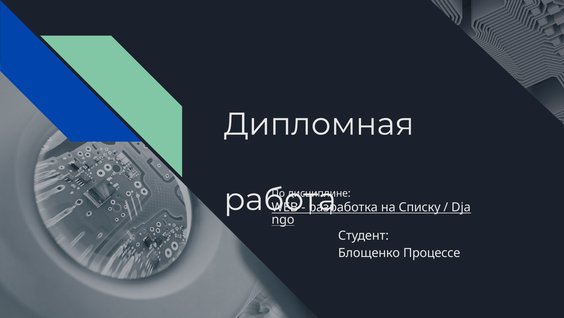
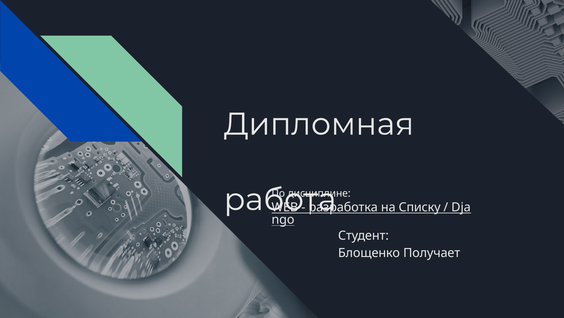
Процессе: Процессе -> Получает (432, 252)
